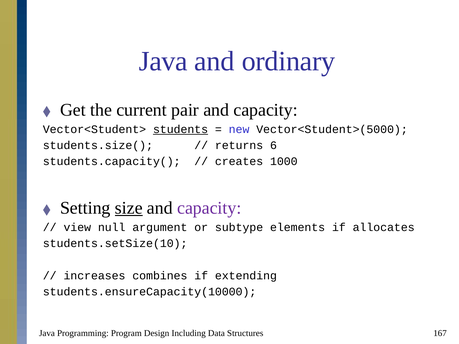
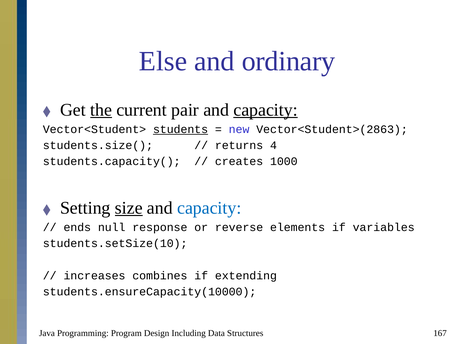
Java: Java -> Else (163, 61)
the underline: none -> present (101, 110)
capacity underline: none -> present (266, 110)
Vector<Student>(5000: Vector<Student>(5000 -> Vector<Student>(2863 (332, 129)
6: 6 -> 4 (273, 145)
capacity colour: purple -> blue (209, 208)
view: view -> ends (77, 228)
argument: argument -> response (160, 228)
subtype: subtype -> reverse (239, 228)
allocates: allocates -> variables (384, 228)
